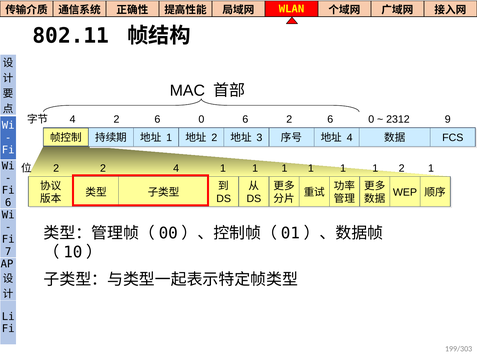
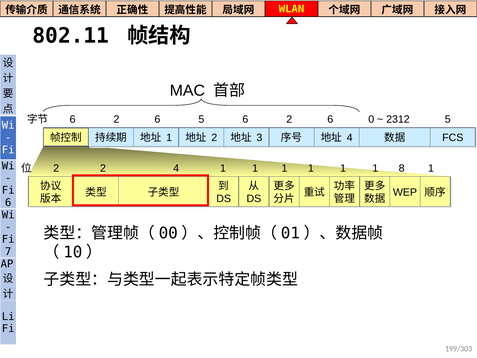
4: 4 -> 6 (73, 119)
0: 0 -> 5 (201, 119)
2312 9: 9 -> 5 (448, 119)
1 2: 2 -> 8 (402, 168)
